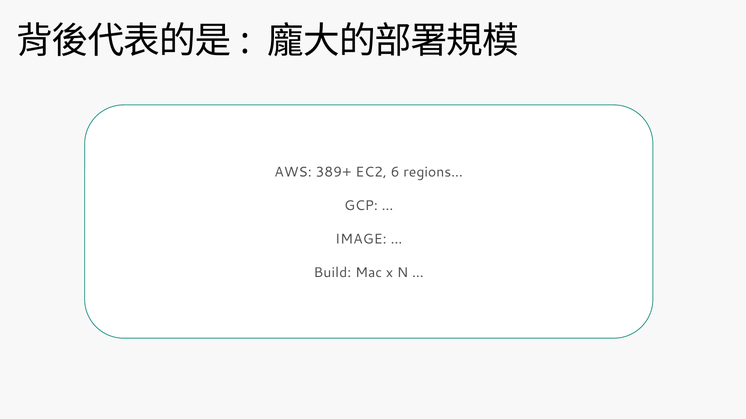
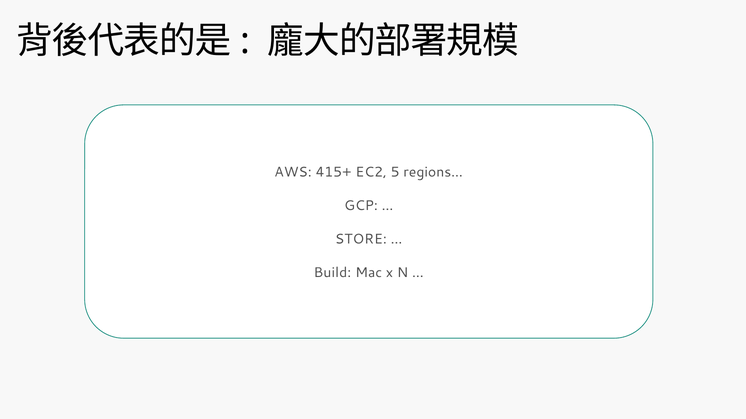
389+: 389+ -> 415+ (334, 172)
6: 6 -> 5 (395, 172)
IMAGE: IMAGE -> STORE (361, 240)
